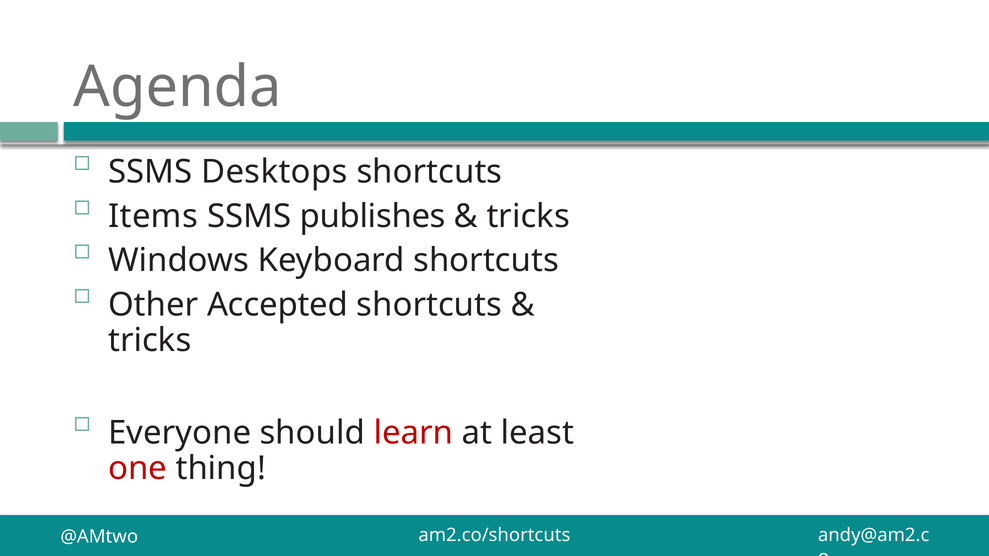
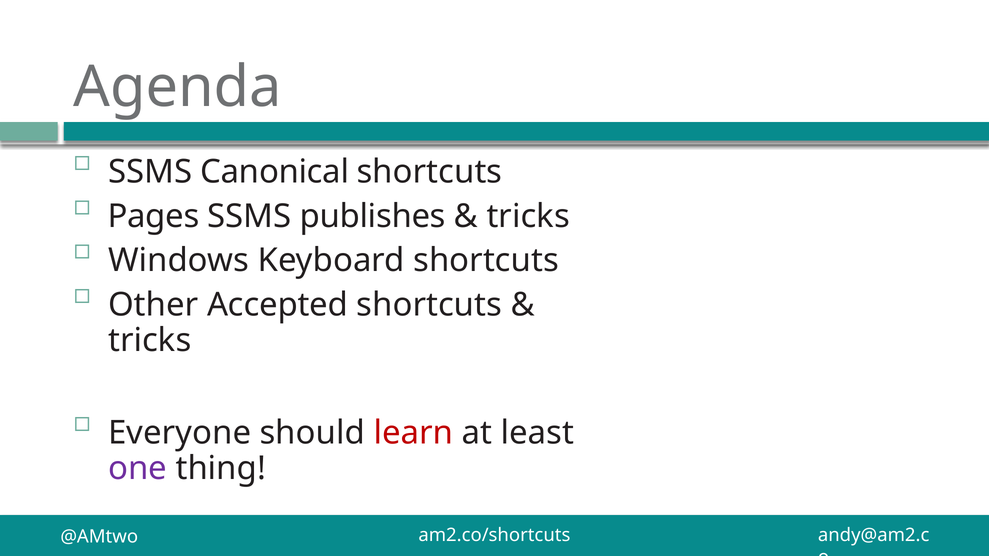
Desktops: Desktops -> Canonical (275, 172)
Items: Items -> Pages (153, 216)
one colour: red -> purple (138, 469)
